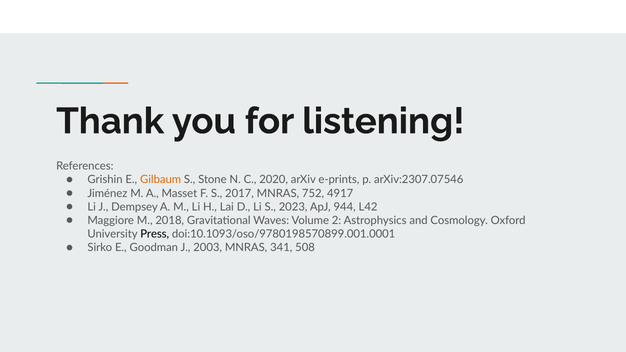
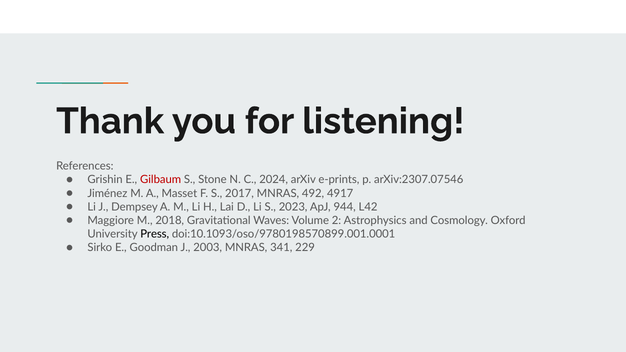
Gilbaum colour: orange -> red (161, 180)
2020: 2020 -> 2024 (274, 180)
752: 752 -> 492 (313, 193)
508: 508 -> 229 (305, 248)
